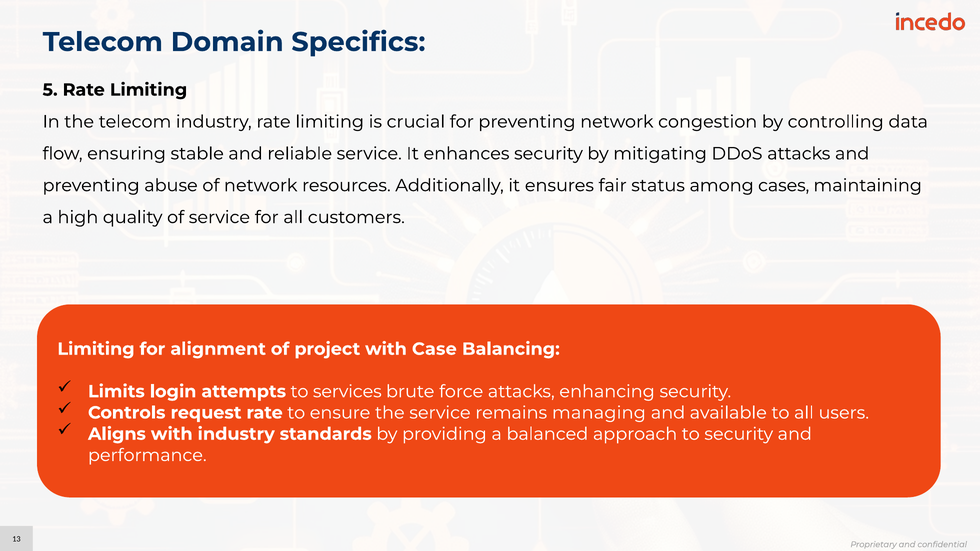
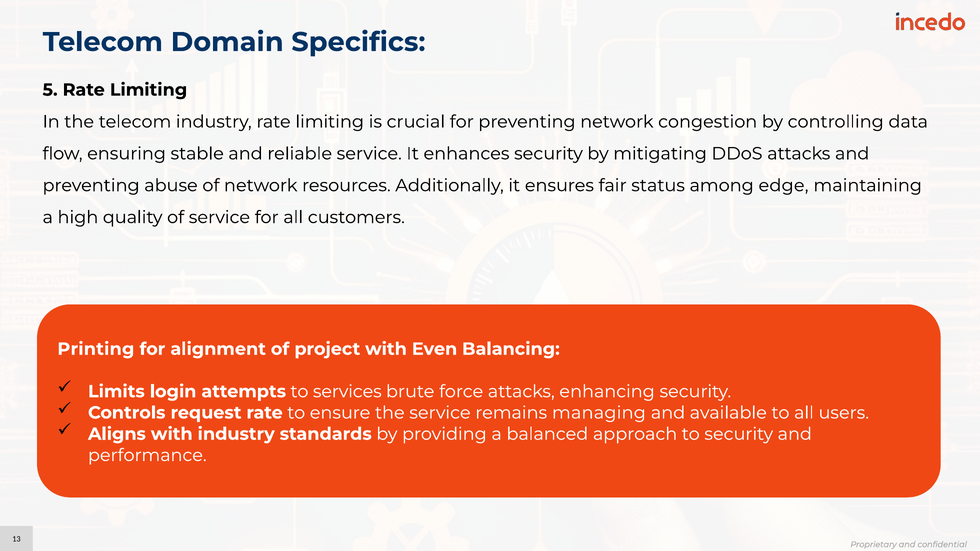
cases: cases -> edge (783, 186)
Limiting: Limiting -> Printing (96, 349)
Case: Case -> Even (435, 349)
